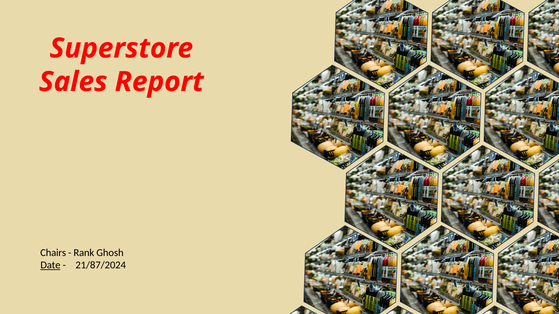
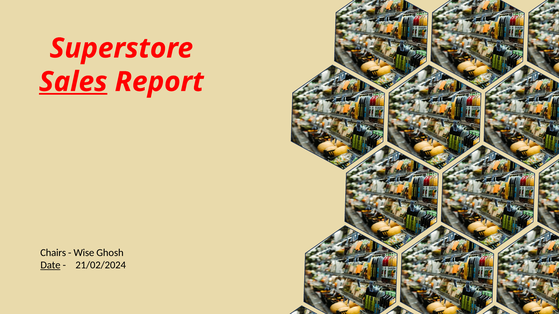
Sales underline: none -> present (73, 82)
Rank: Rank -> Wise (84, 253)
21/87/2024: 21/87/2024 -> 21/02/2024 (101, 266)
